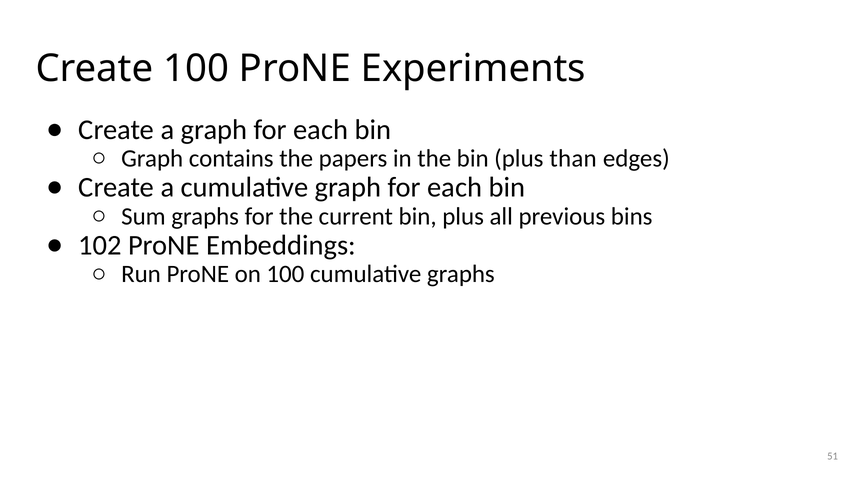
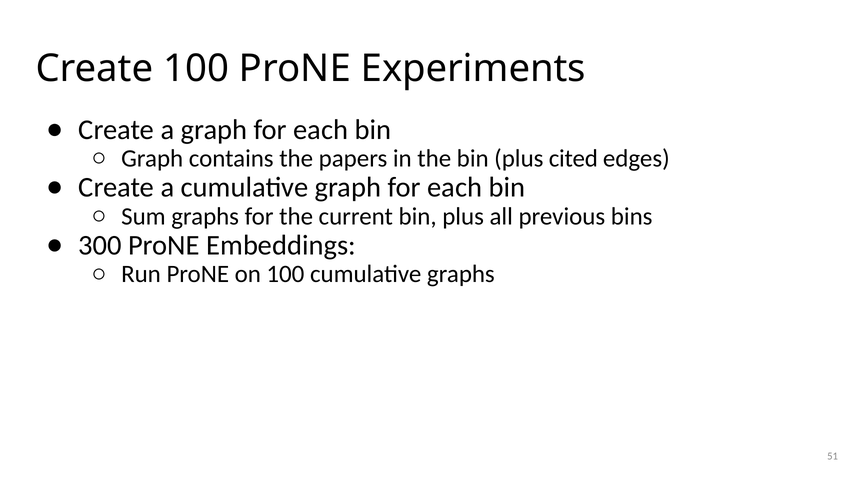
than: than -> cited (573, 158)
102: 102 -> 300 (100, 245)
